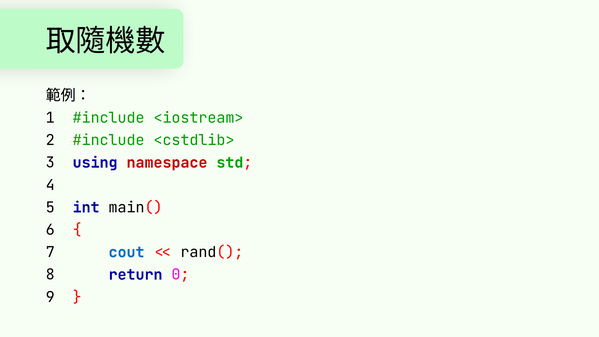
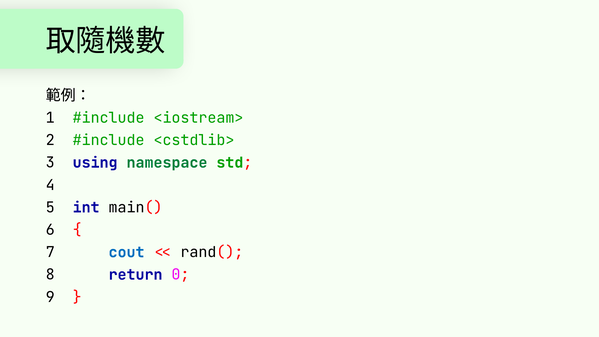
namespace colour: red -> green (167, 163)
